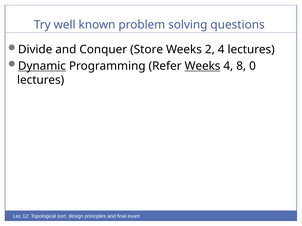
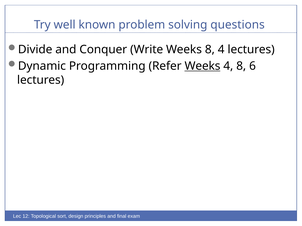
Store: Store -> Write (147, 50)
Weeks 2: 2 -> 8 (210, 50)
Dynamic underline: present -> none (42, 66)
0: 0 -> 6 (253, 66)
